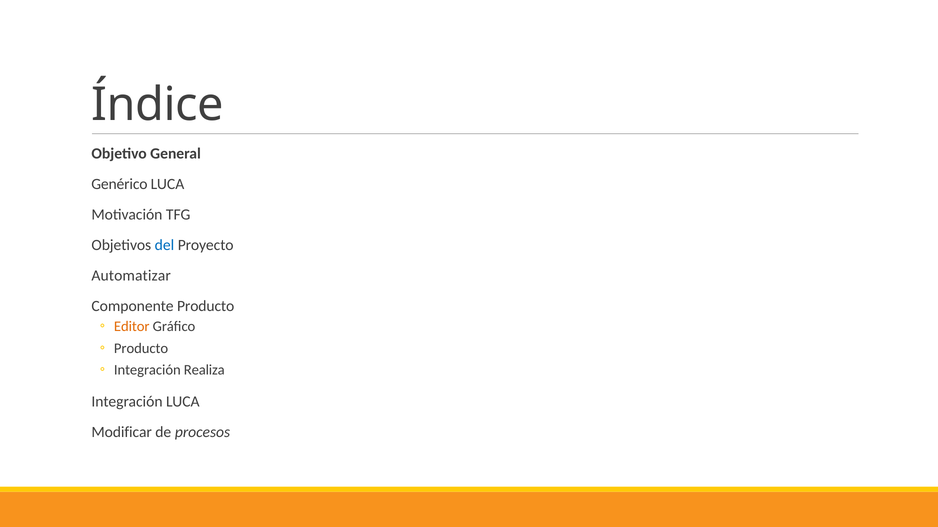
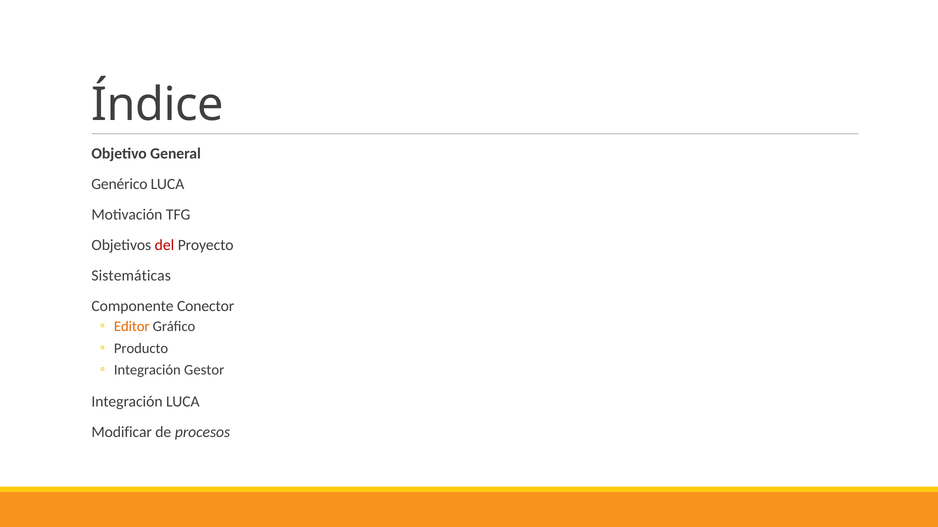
del colour: blue -> red (164, 245)
Automatizar: Automatizar -> Sistemáticas (131, 276)
Componente Producto: Producto -> Conector (206, 307)
Realiza: Realiza -> Gestor (204, 370)
